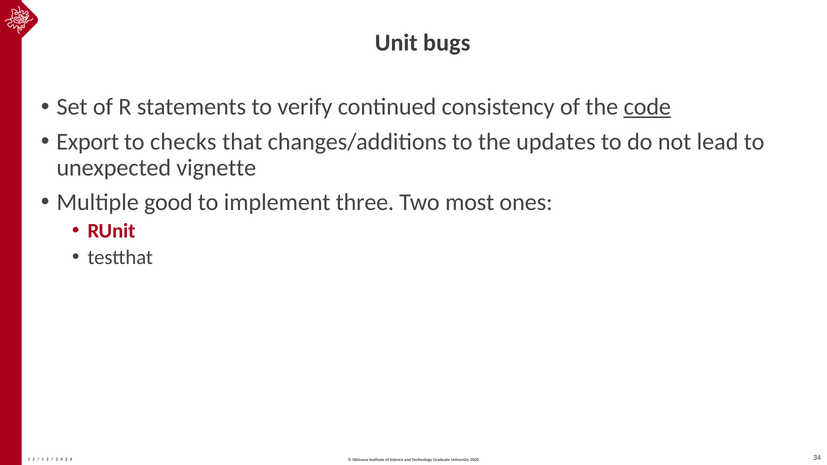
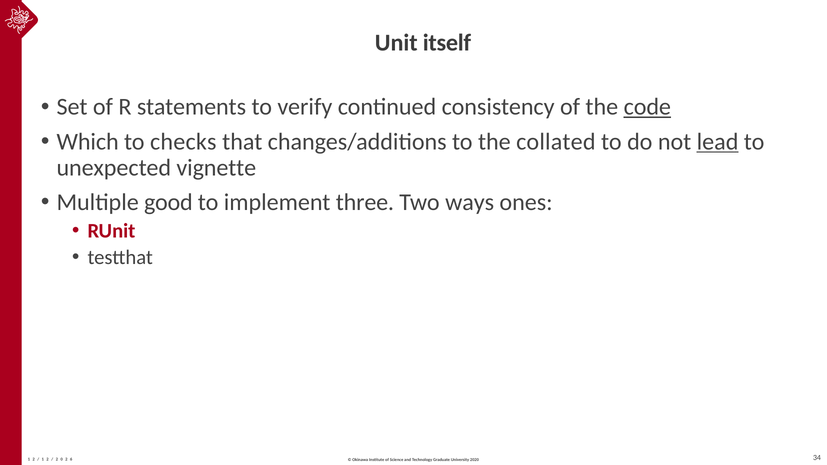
bugs: bugs -> itself (447, 43)
Export: Export -> Which (88, 142)
updates: updates -> collated (556, 142)
lead underline: none -> present (718, 142)
most: most -> ways (470, 202)
